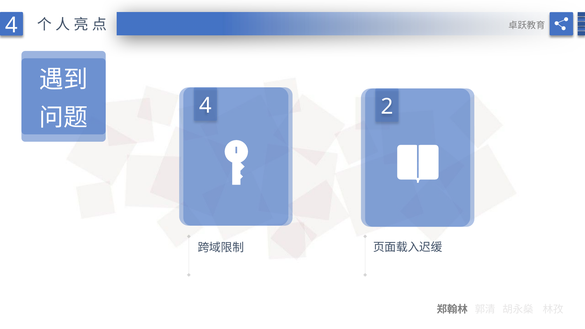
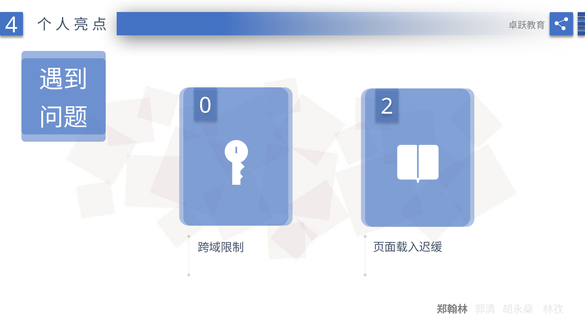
4: 4 -> 0 (205, 106)
